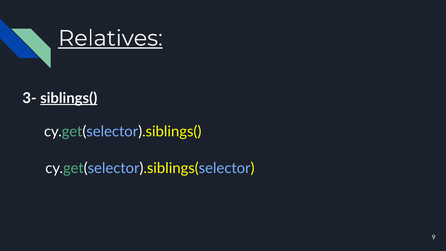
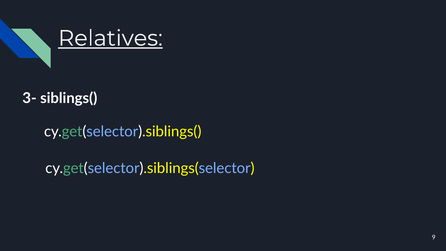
siblings( underline: present -> none (69, 98)
